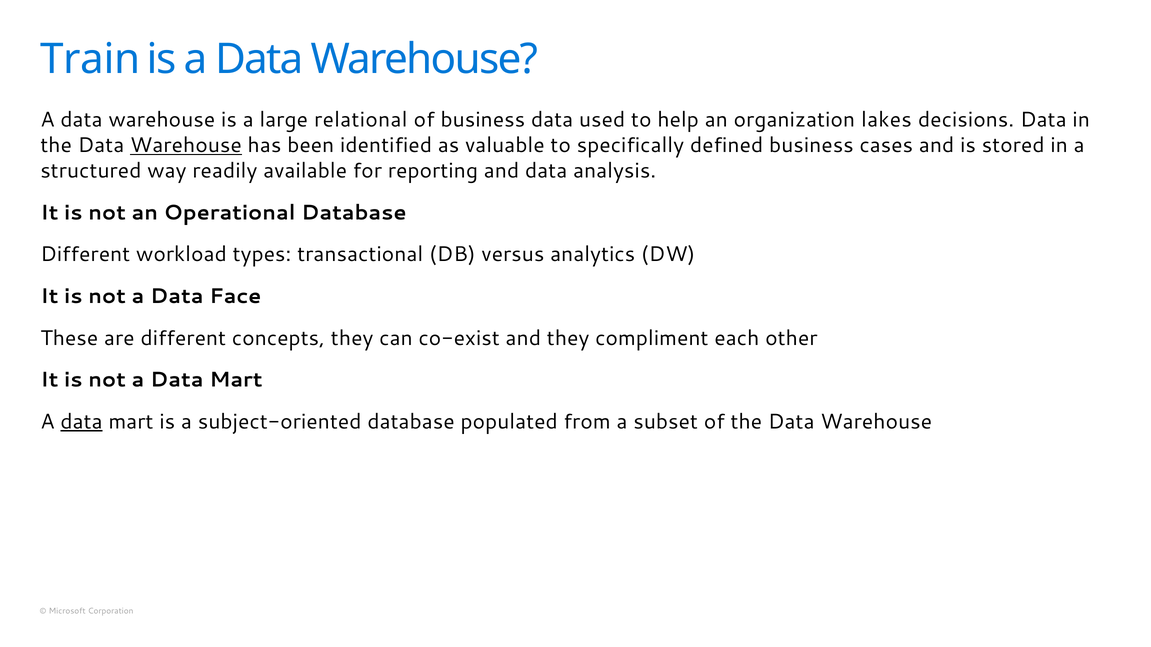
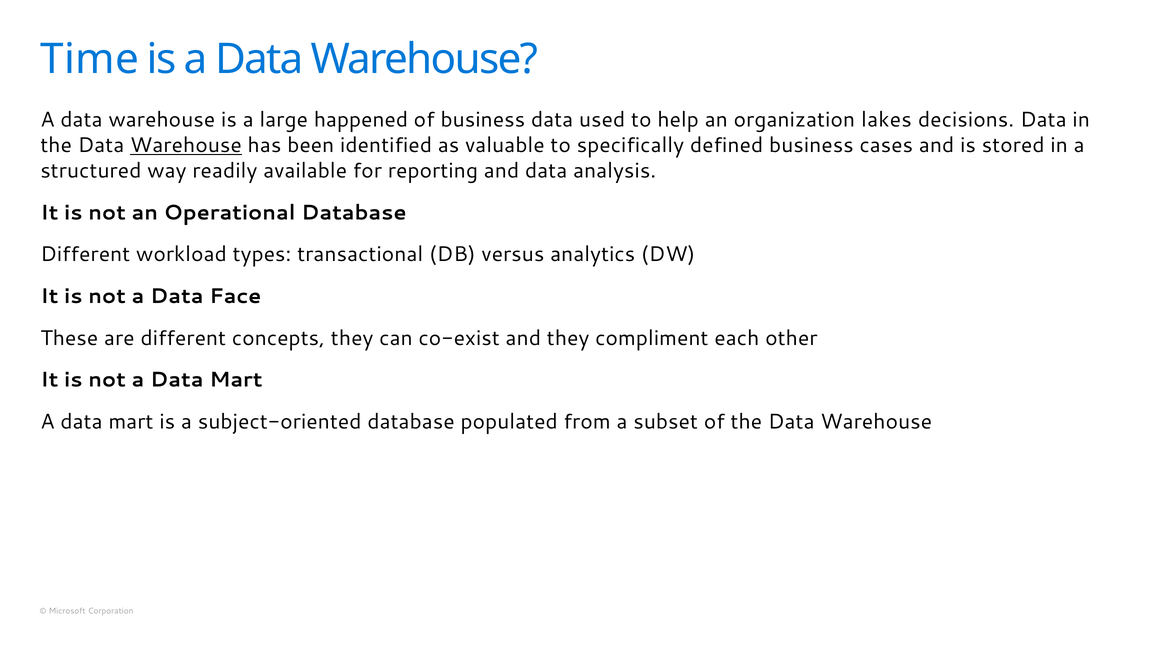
Train: Train -> Time (90, 59)
relational: relational -> happened (361, 120)
data underline: present -> none (81, 422)
